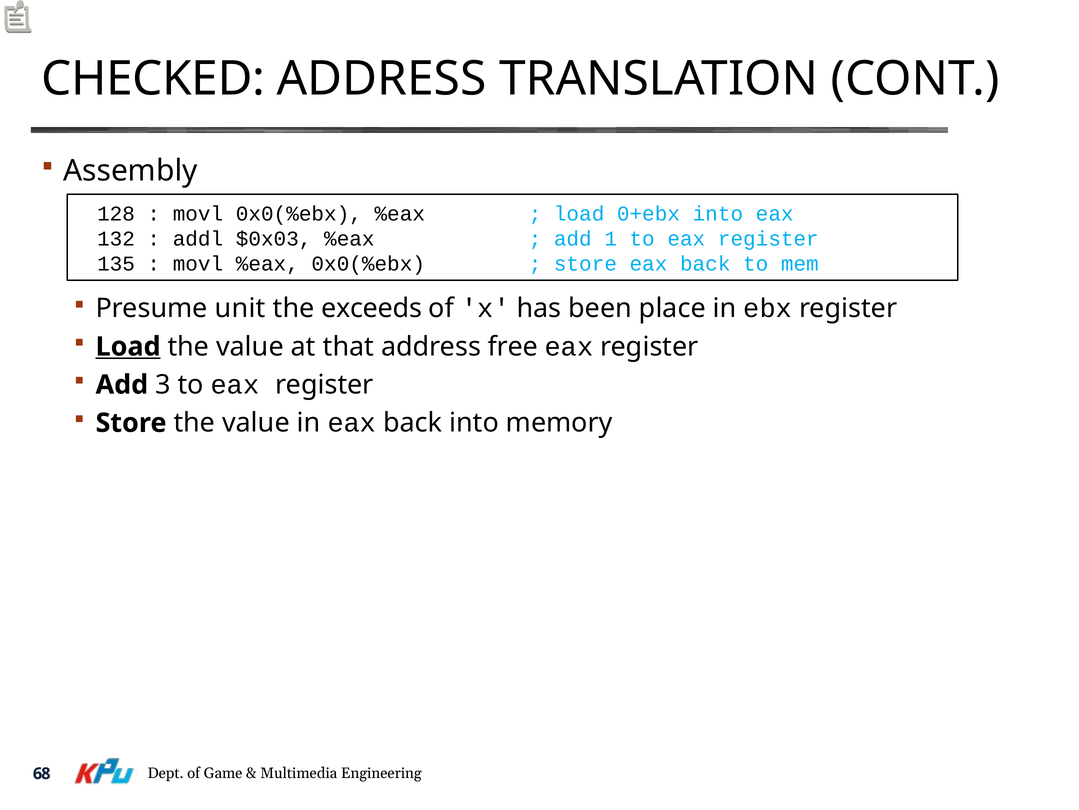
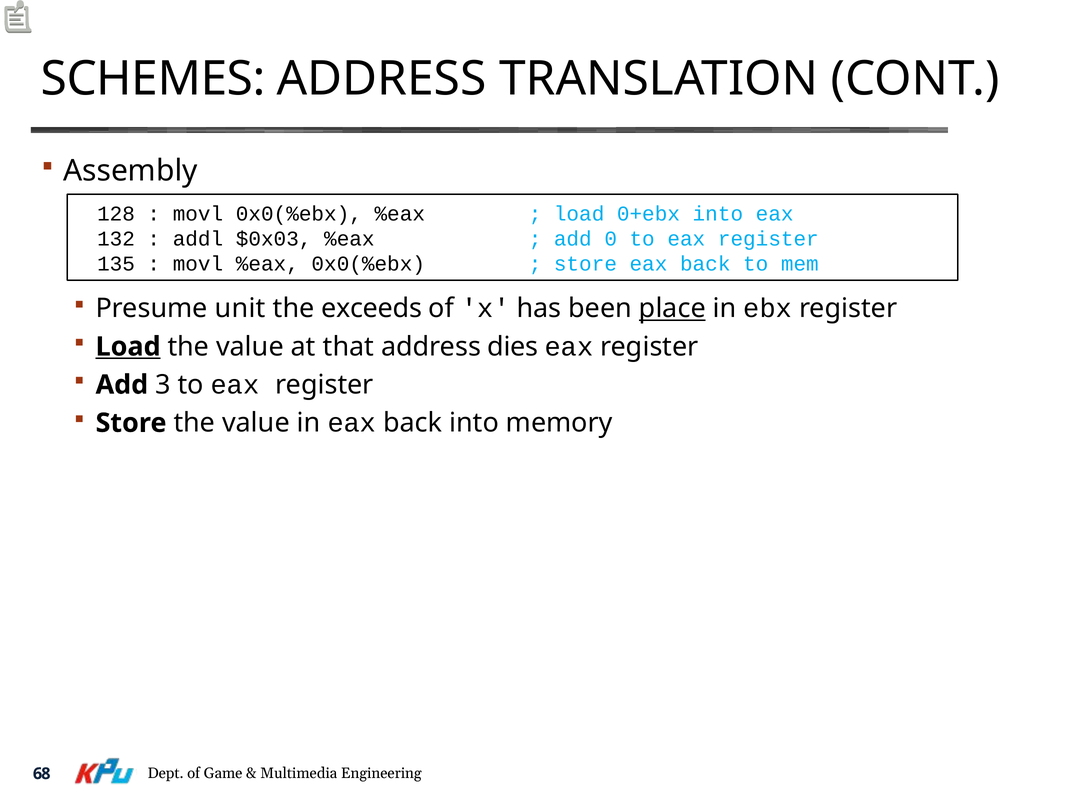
CHECKED: CHECKED -> SCHEMES (153, 79)
1: 1 -> 0 (611, 239)
place underline: none -> present (672, 308)
free: free -> dies (513, 346)
